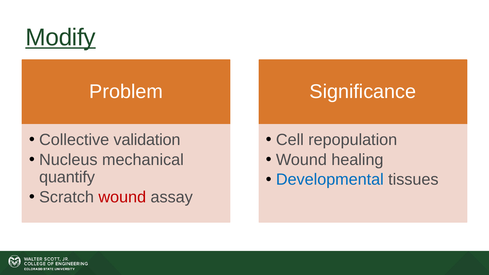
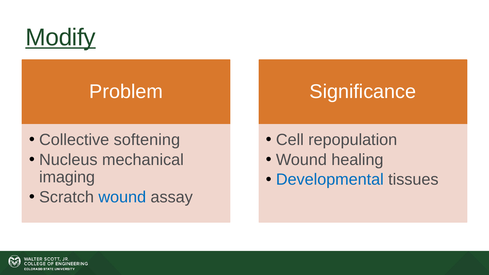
validation: validation -> softening (147, 140)
quantify: quantify -> imaging (67, 177)
wound colour: red -> blue (122, 197)
